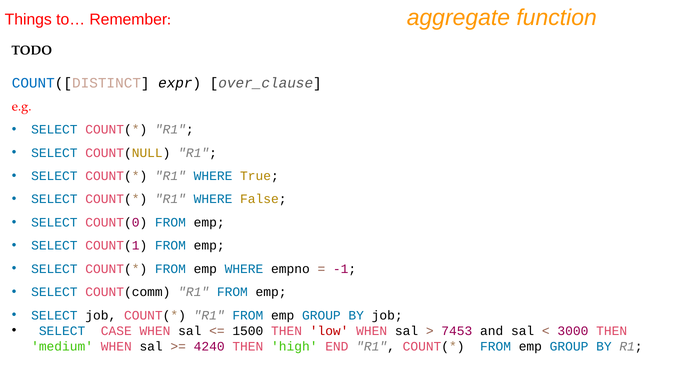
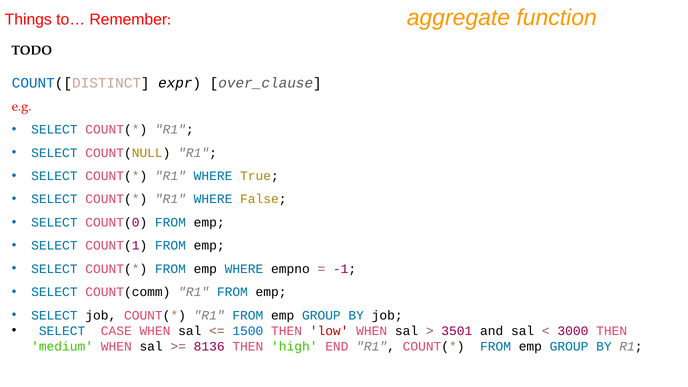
1500 colour: black -> blue (248, 331)
7453: 7453 -> 3501 (457, 331)
4240: 4240 -> 8136 (209, 346)
